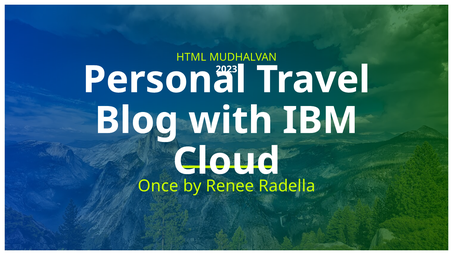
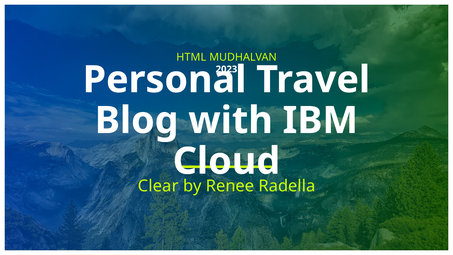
Once: Once -> Clear (158, 186)
